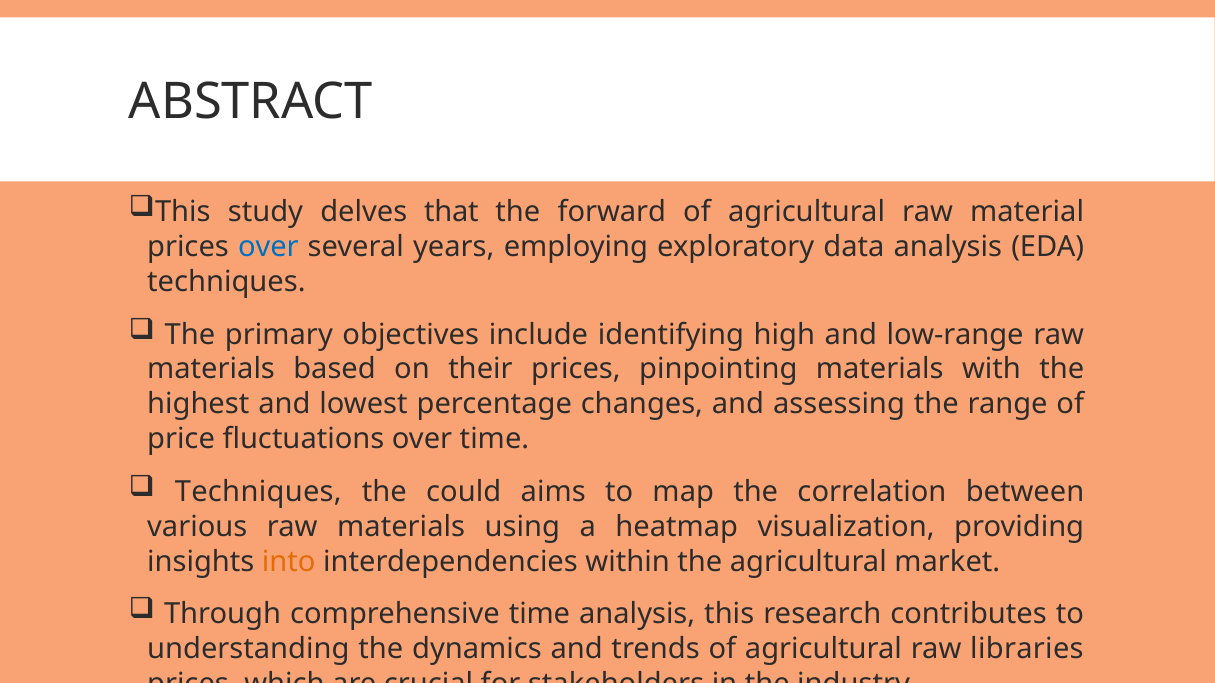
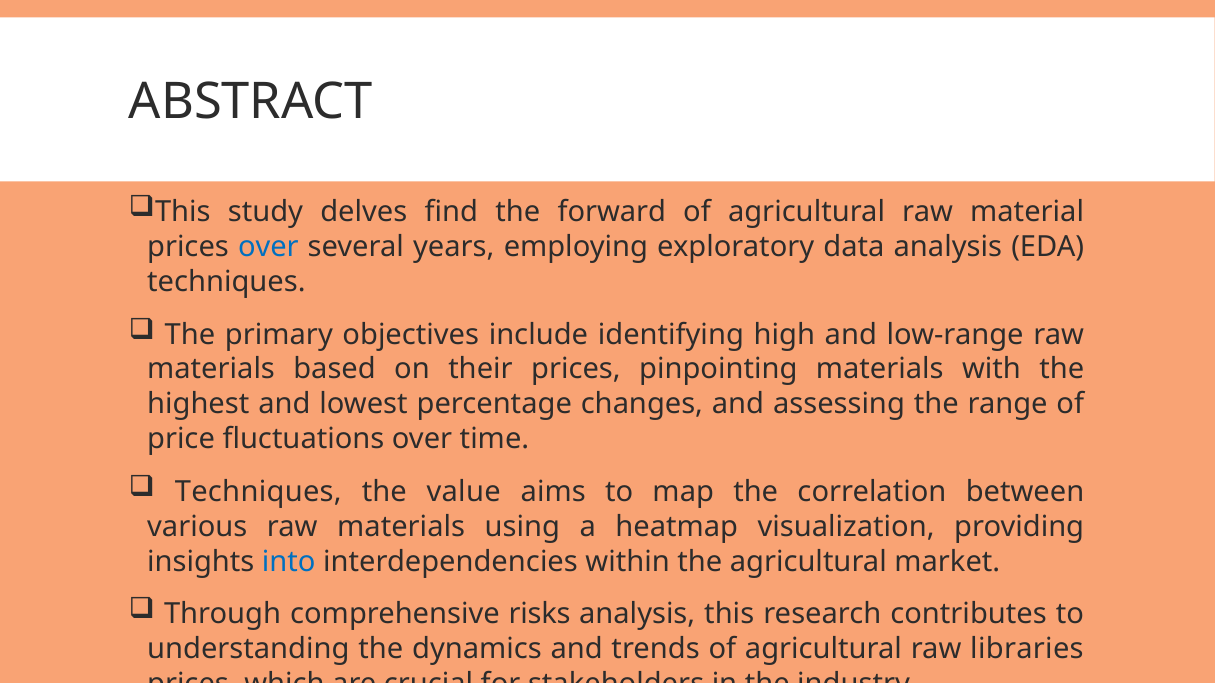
that: that -> find (451, 212)
could: could -> value (464, 492)
into colour: orange -> blue (289, 562)
comprehensive time: time -> risks (540, 614)
